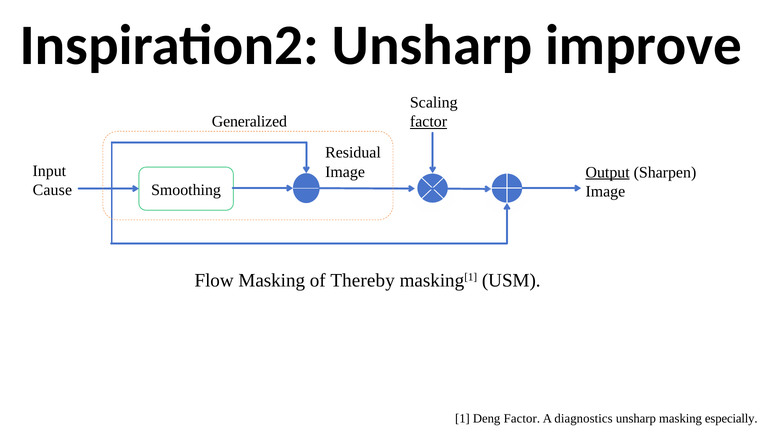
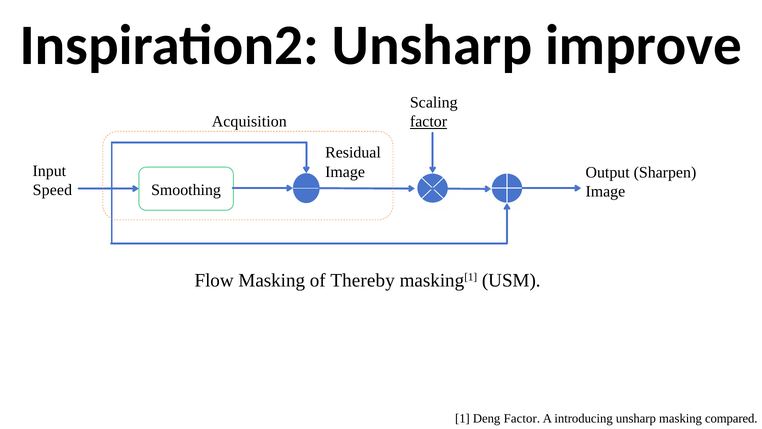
Generalized: Generalized -> Acquisition (249, 121)
Output underline: present -> none (608, 172)
Cause: Cause -> Speed (52, 190)
diagnostics: diagnostics -> introducing (584, 418)
especially: especially -> compared (731, 418)
